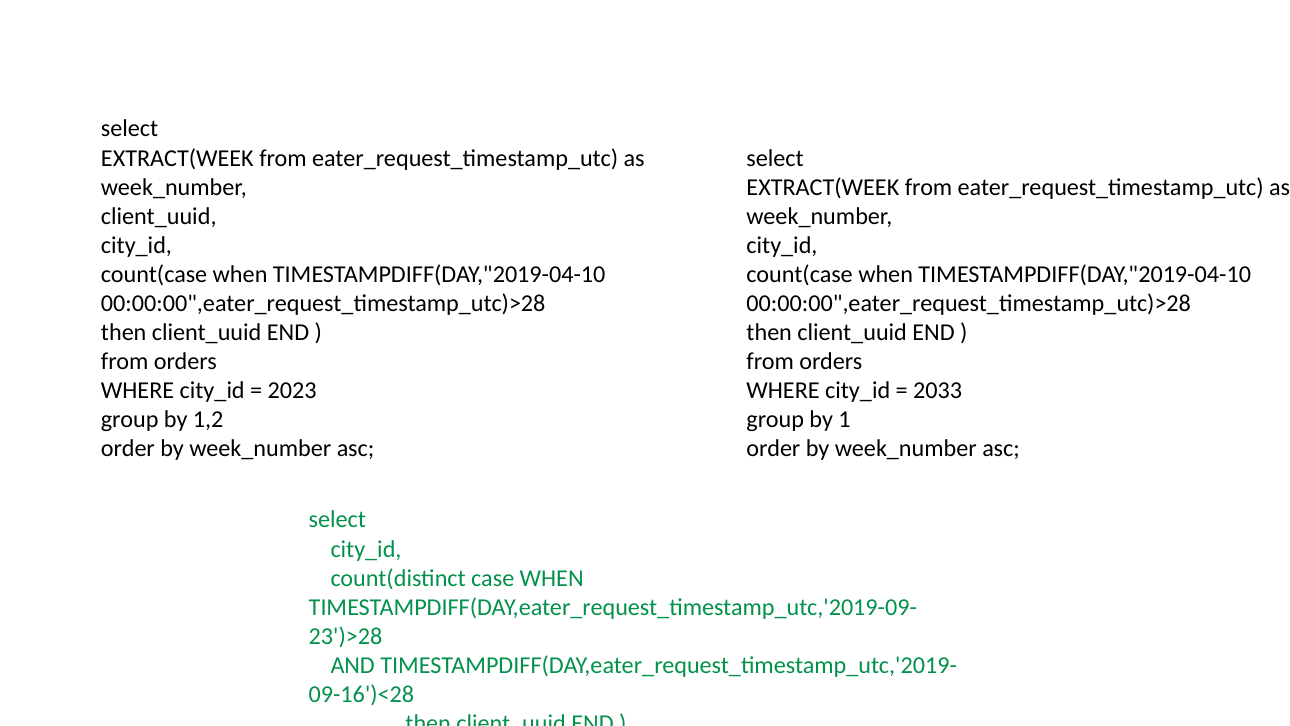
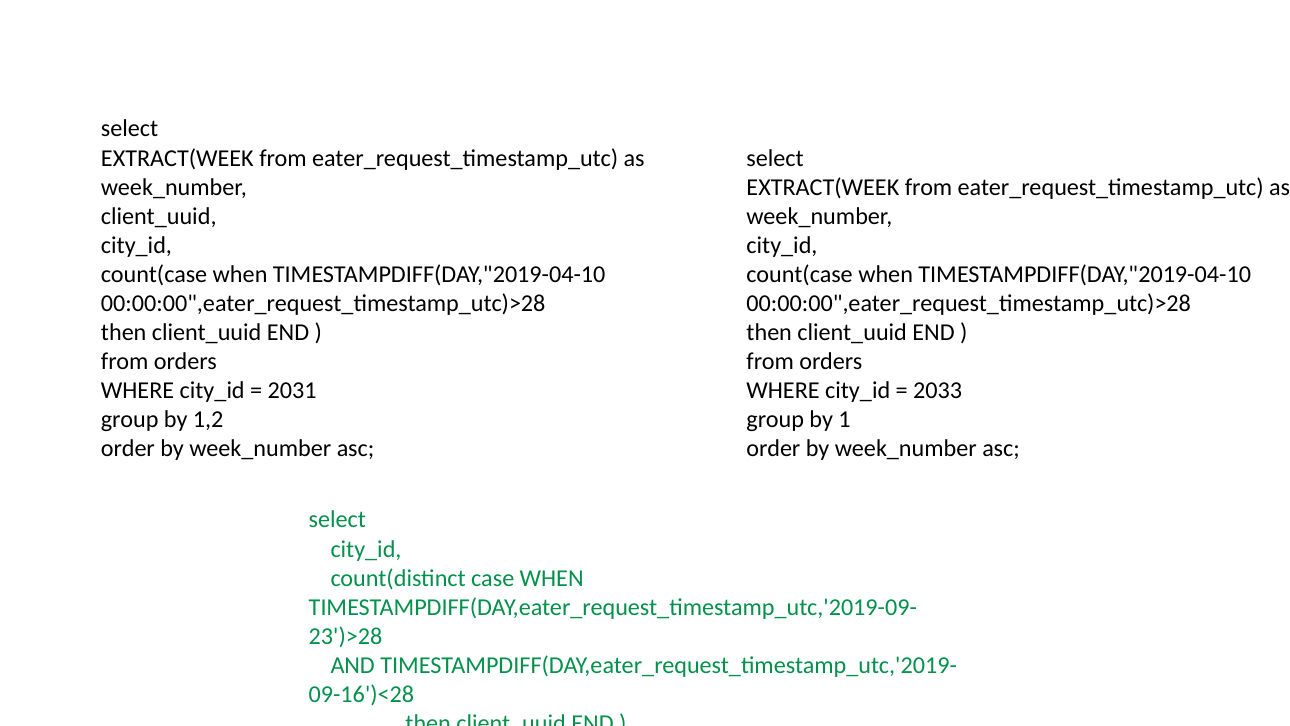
2023: 2023 -> 2031 (292, 390)
